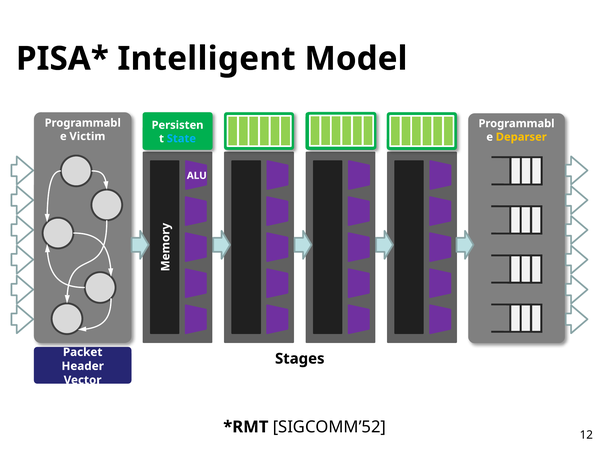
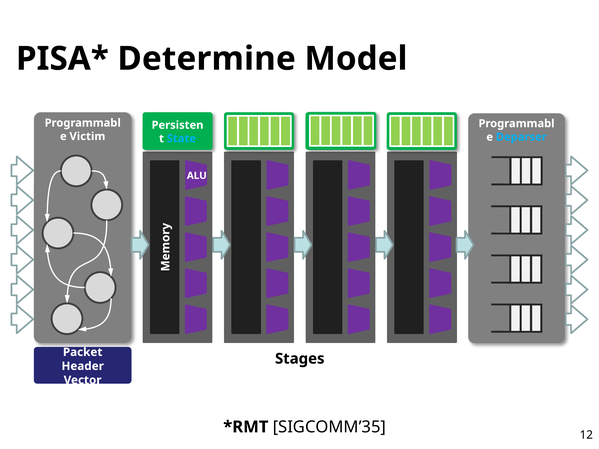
Intelligent: Intelligent -> Determine (207, 59)
Deparser colour: yellow -> light blue (521, 137)
SIGCOMM’52: SIGCOMM’52 -> SIGCOMM’35 (329, 427)
